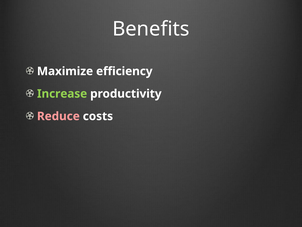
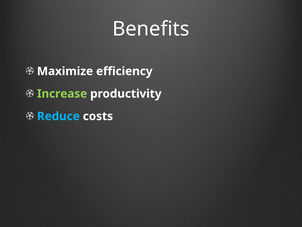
Reduce colour: pink -> light blue (58, 116)
